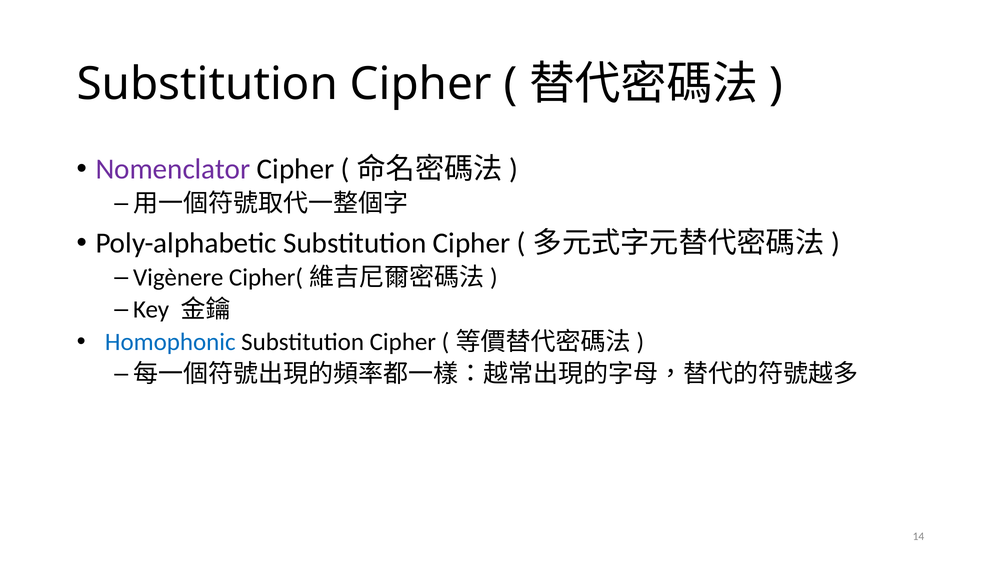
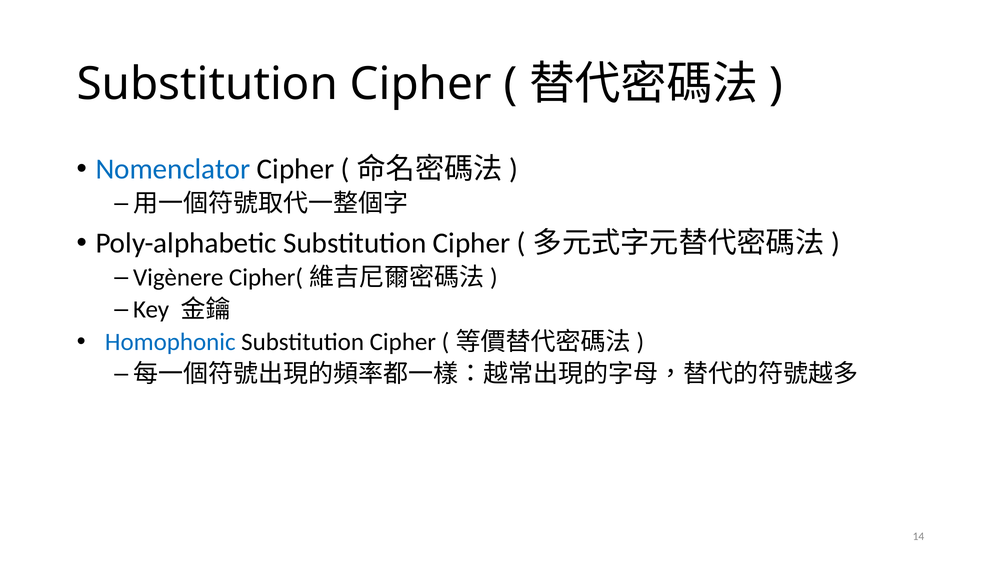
Nomenclator colour: purple -> blue (173, 169)
